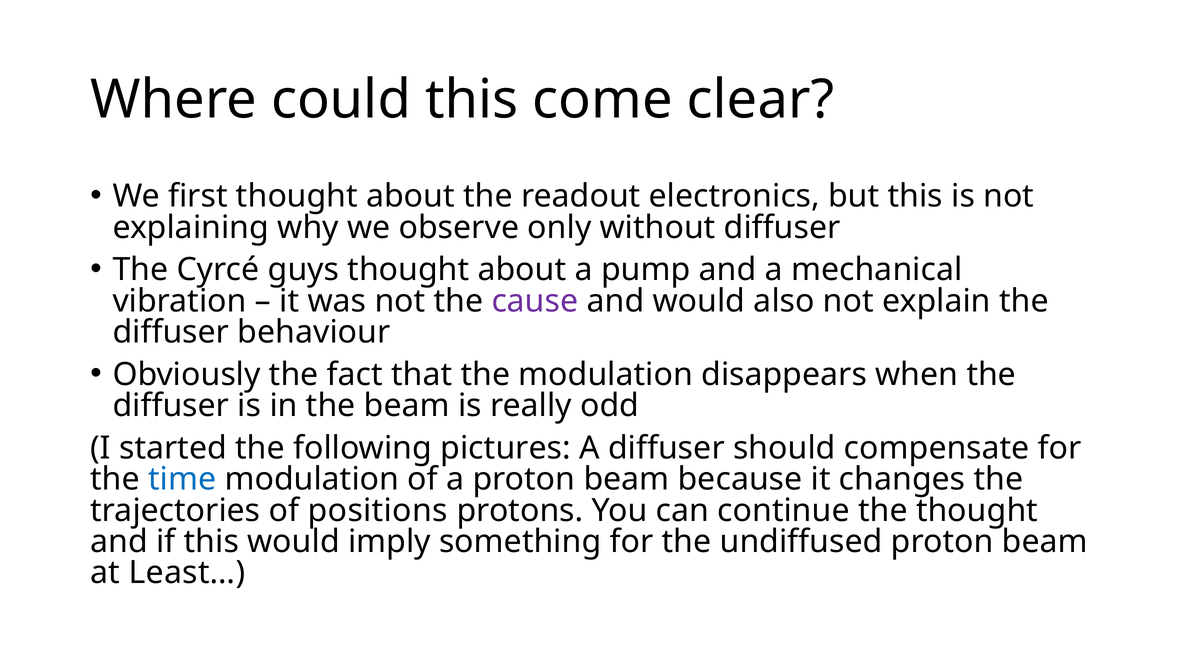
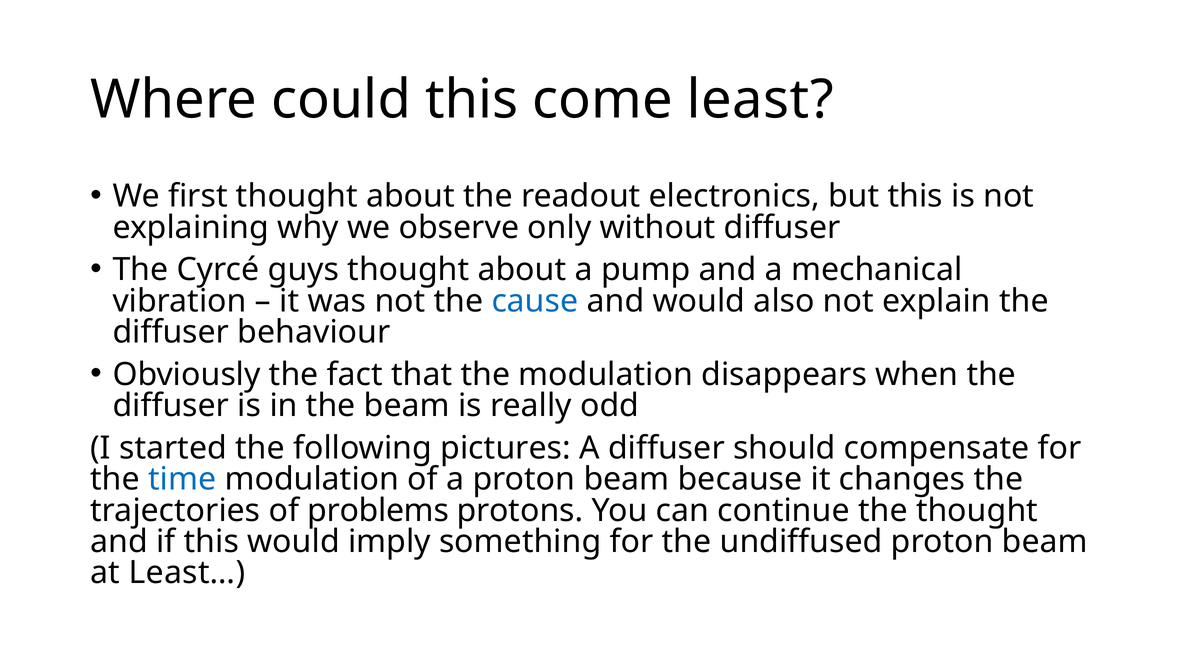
clear: clear -> least (760, 100)
cause colour: purple -> blue (535, 301)
positions: positions -> problems (378, 510)
